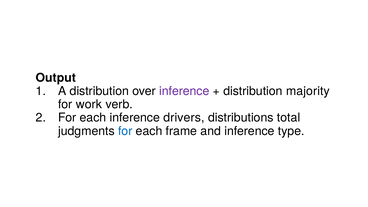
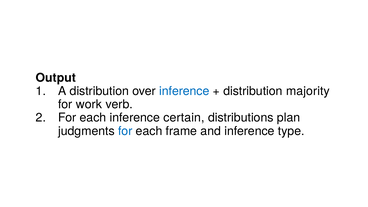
inference colour: purple -> blue (184, 91)
drivers: drivers -> certain (184, 118)
total: total -> plan (289, 118)
